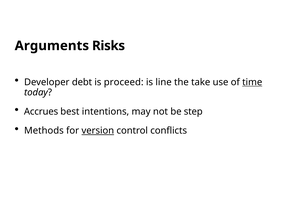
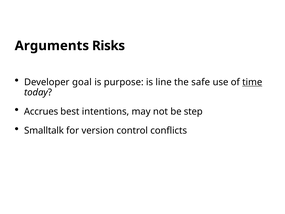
debt: debt -> goal (82, 82)
proceed: proceed -> purpose (124, 82)
take: take -> safe (201, 82)
Methods: Methods -> Smalltalk (44, 130)
version underline: present -> none (98, 130)
